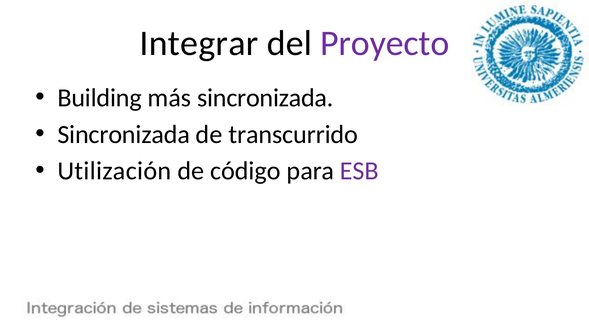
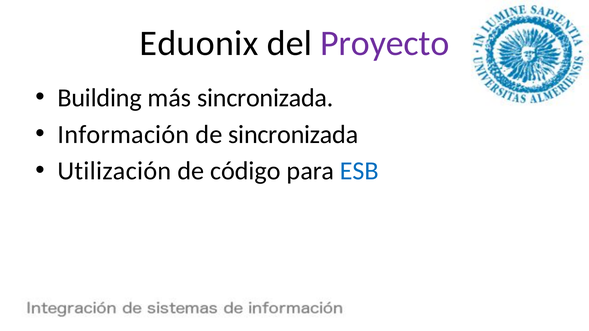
Integrar: Integrar -> Eduonix (199, 43)
Sincronizada: Sincronizada -> Información (123, 135)
de transcurrido: transcurrido -> sincronizada (293, 135)
ESB colour: purple -> blue (359, 171)
